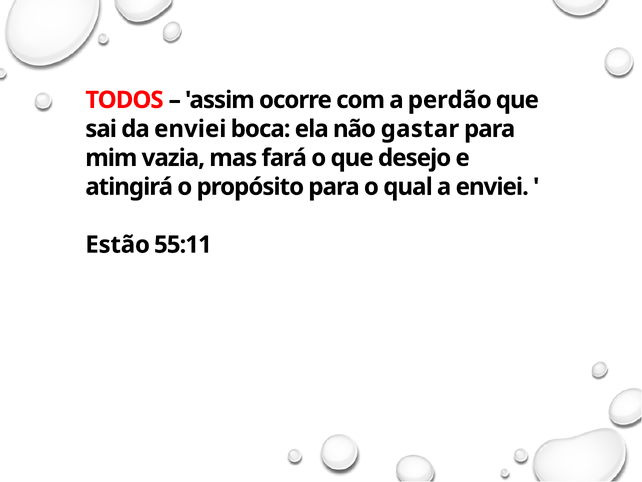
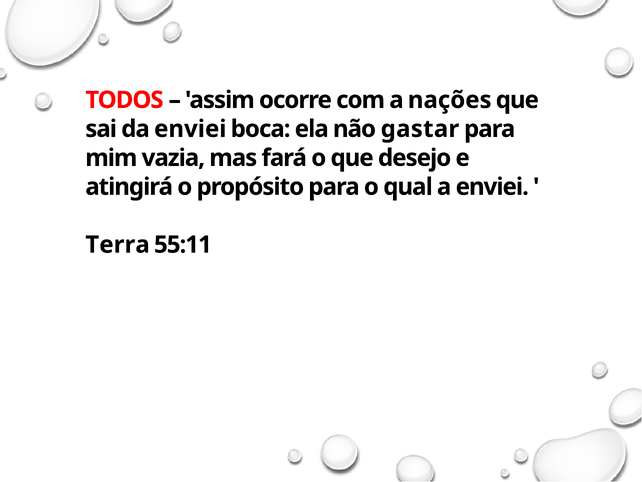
perdão: perdão -> nações (450, 100)
Estão: Estão -> Terra (118, 245)
